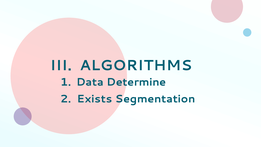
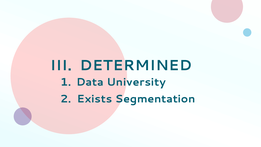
ALGORITHMS: ALGORITHMS -> DETERMINED (136, 65)
Determine: Determine -> University (136, 82)
